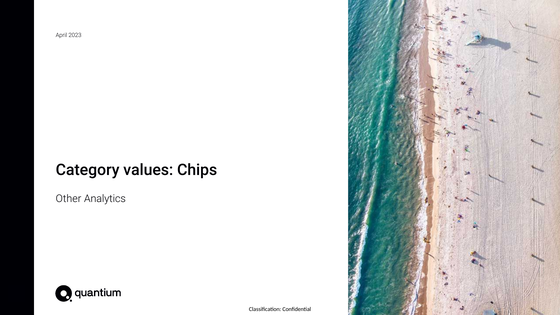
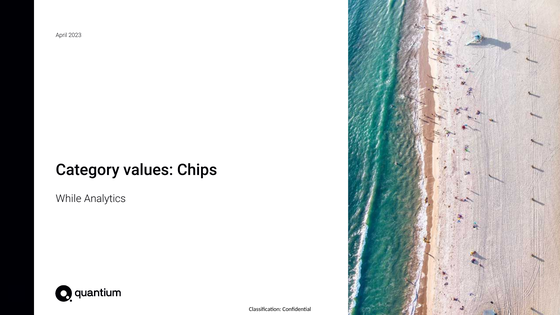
Other: Other -> While (69, 199)
